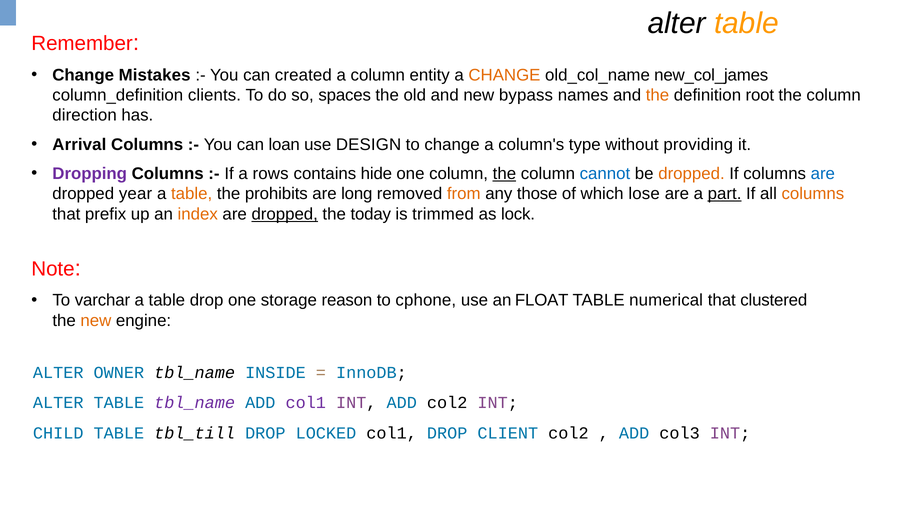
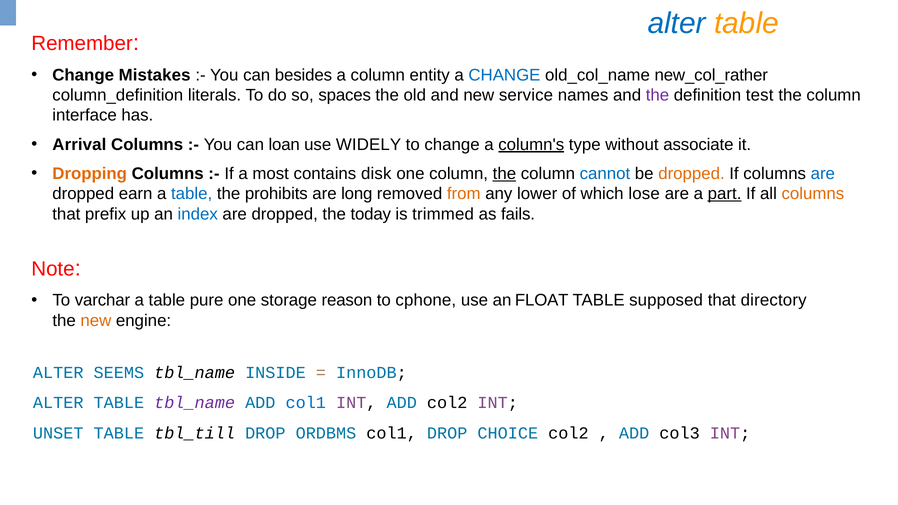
alter colour: black -> blue (677, 23)
created: created -> besides (303, 75)
CHANGE colour: orange -> blue (504, 75)
new_col_james: new_col_james -> new_col_rather (711, 75)
clients: clients -> literals (215, 95)
bypass: bypass -> service (526, 95)
the colour: orange -> purple (657, 95)
root: root -> test (760, 95)
direction: direction -> interface (85, 115)
DESIGN: DESIGN -> WIDELY (369, 145)
column's underline: none -> present (531, 145)
providing: providing -> associate (698, 145)
Dropping colour: purple -> orange (90, 174)
rows: rows -> most (271, 174)
hide: hide -> disk (376, 174)
year: year -> earn (136, 194)
table colour: orange -> blue (192, 194)
those: those -> lower (537, 194)
index colour: orange -> blue (198, 214)
dropped underline: present -> none (285, 214)
lock: lock -> fails (518, 214)
table drop: drop -> pure (207, 301)
numerical: numerical -> supposed (666, 301)
clustered: clustered -> directory (774, 301)
OWNER: OWNER -> SEEMS (119, 373)
col1 colour: purple -> blue (306, 403)
CHILD: CHILD -> UNSET (58, 433)
LOCKED: LOCKED -> ORDBMS (326, 433)
CLIENT: CLIENT -> CHOICE (508, 433)
